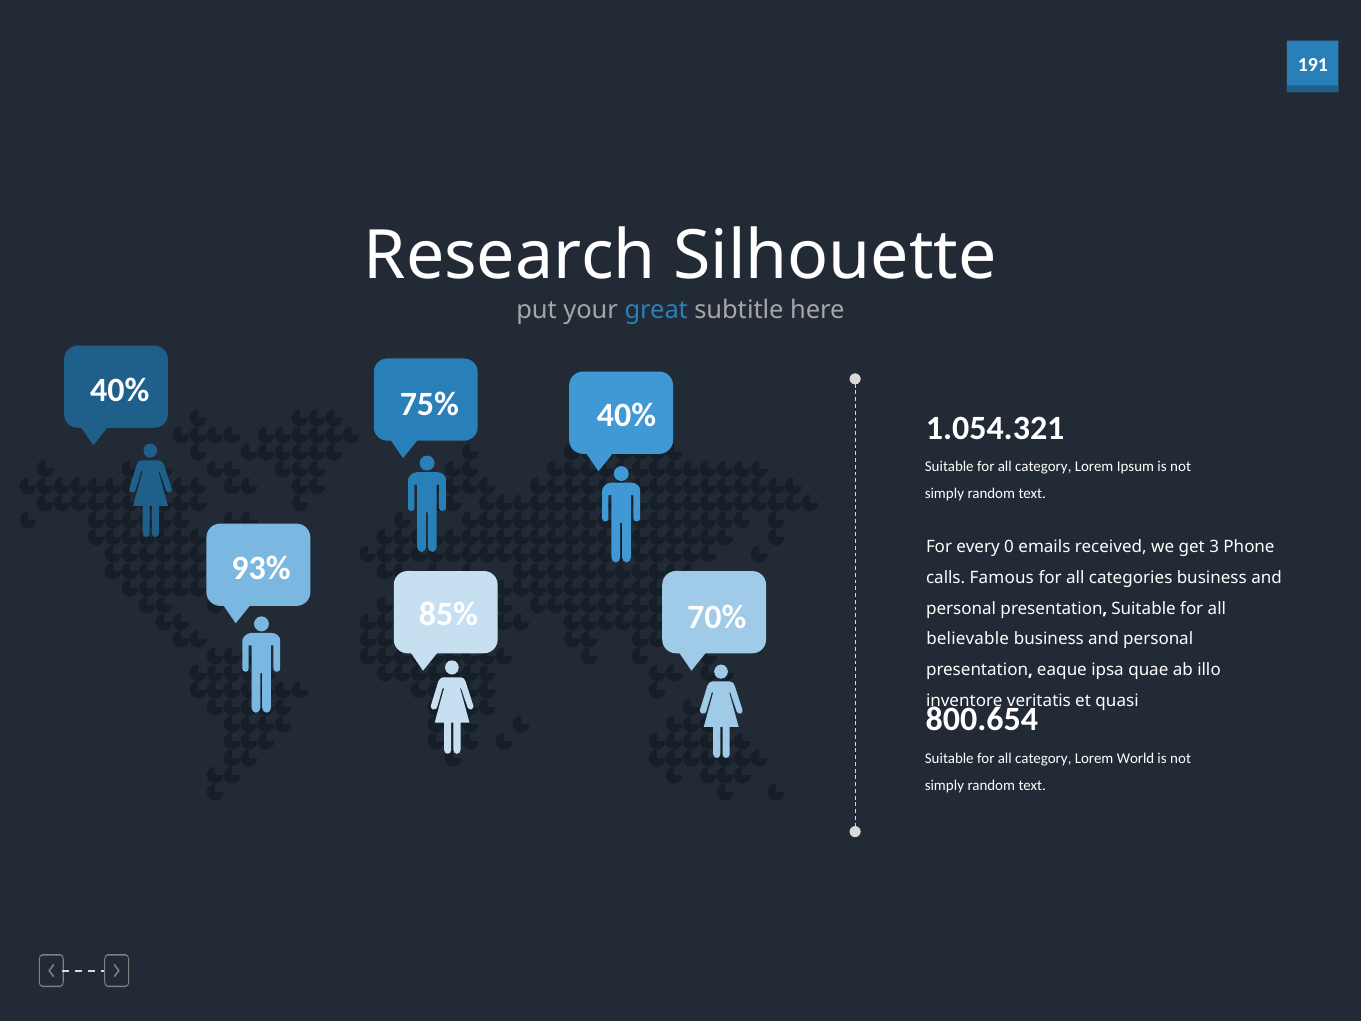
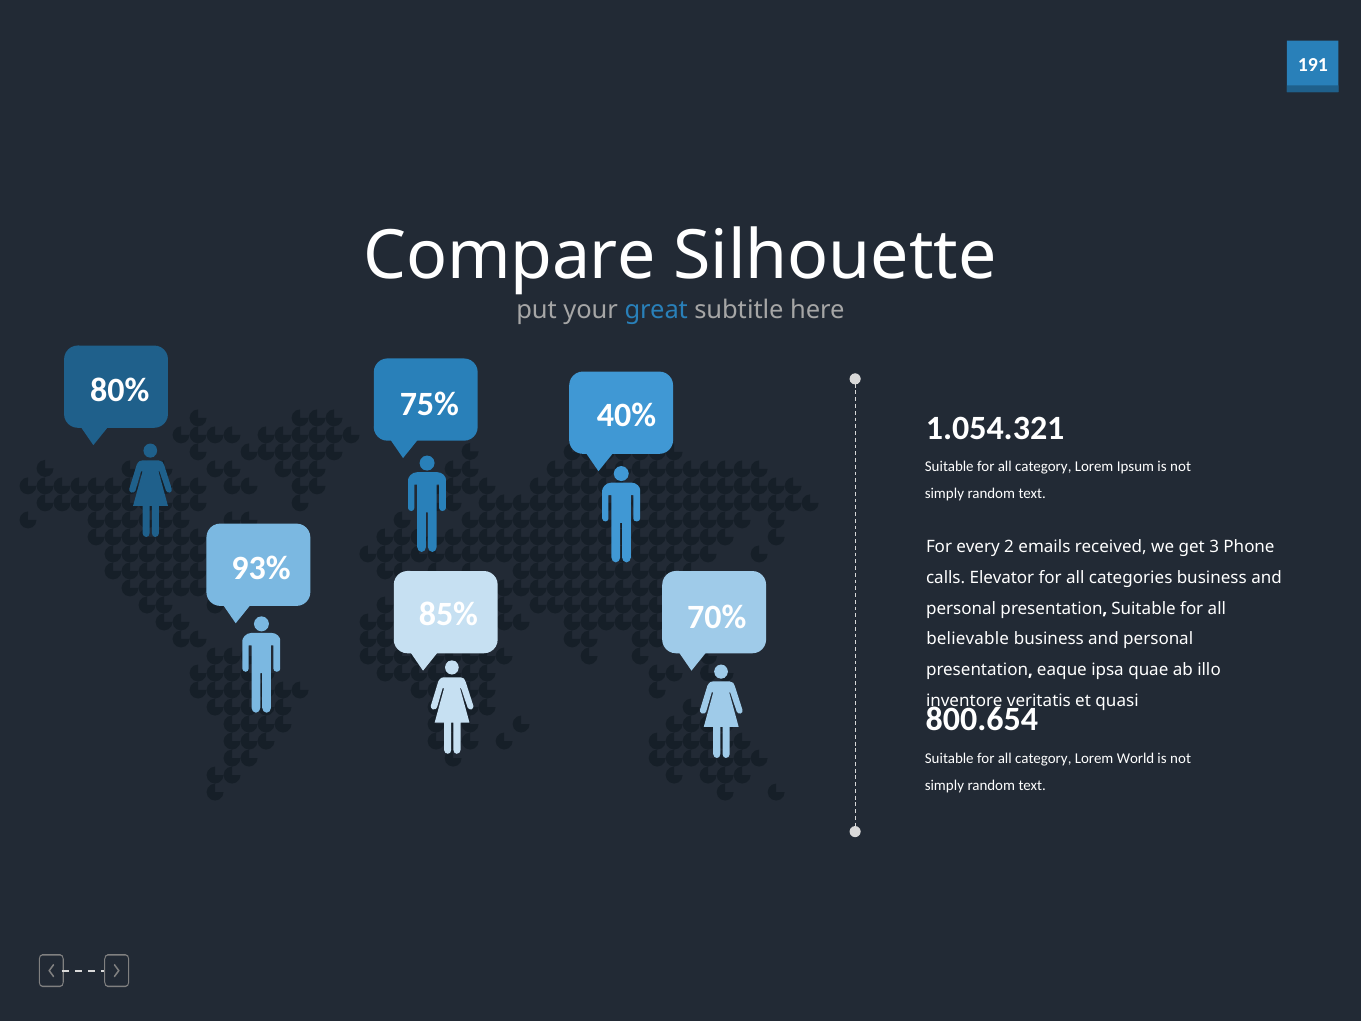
Research: Research -> Compare (510, 256)
40%: 40% -> 80% (120, 390)
0: 0 -> 2 (1009, 547)
Famous: Famous -> Elevator (1002, 578)
